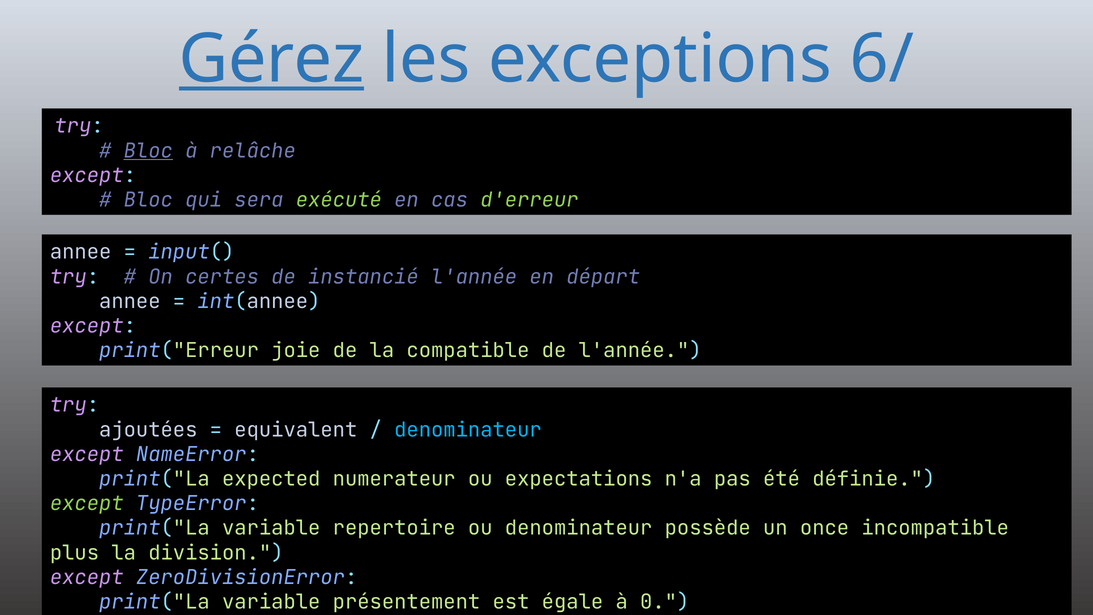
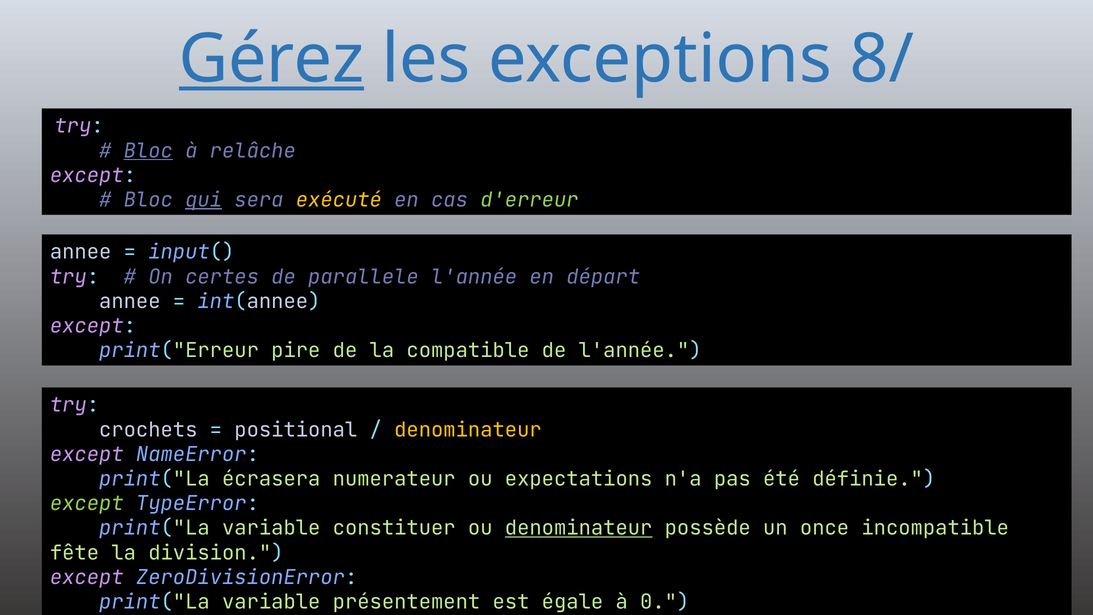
6/: 6/ -> 8/ (882, 59)
qui underline: none -> present (204, 200)
exécuté colour: light green -> yellow (339, 200)
instancié: instancié -> parallele (363, 277)
joie: joie -> pire (296, 350)
ajoutées: ajoutées -> crochets (148, 430)
equivalent: equivalent -> positional (296, 430)
denominateur colour: light blue -> yellow (468, 430)
expected: expected -> écrasera (271, 479)
repertoire: repertoire -> constituer (394, 528)
denominateur underline: none -> present (579, 528)
plus: plus -> fête (74, 553)
